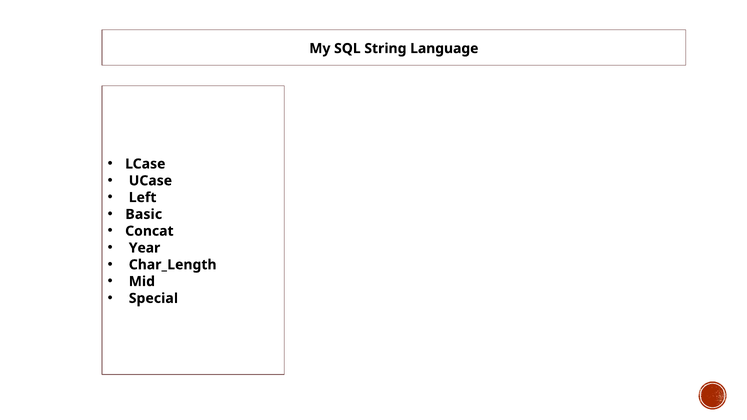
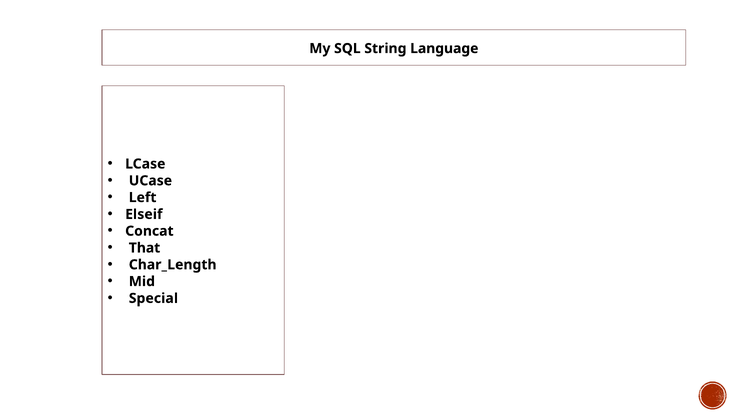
Basic: Basic -> Elseif (144, 214)
Year: Year -> That (145, 248)
